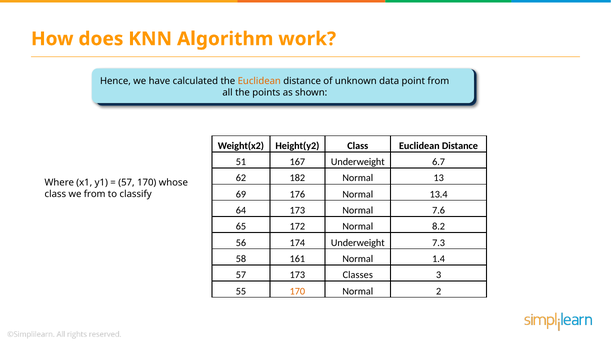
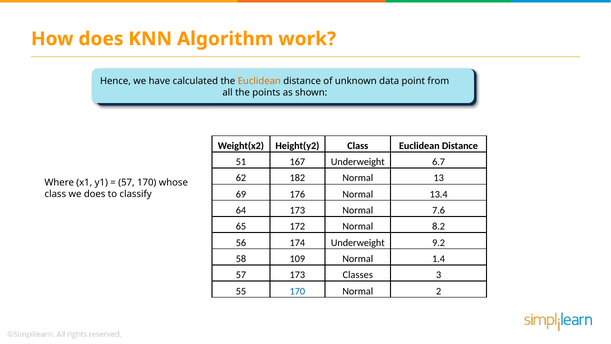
we from: from -> does (95, 194)
7.3: 7.3 -> 9.2 (439, 242)
161: 161 -> 109 (297, 259)
170 colour: orange -> blue (297, 291)
